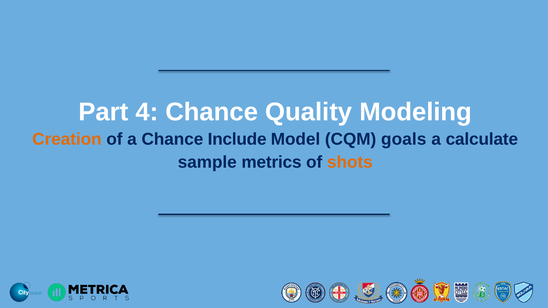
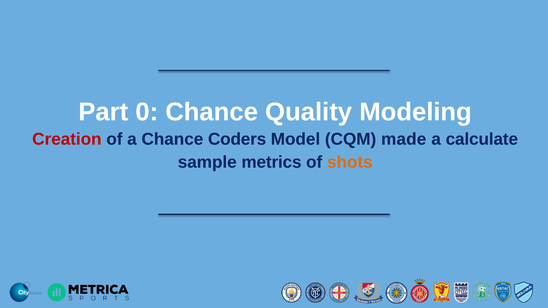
4: 4 -> 0 (147, 112)
Creation colour: orange -> red (67, 139)
Include: Include -> Coders (237, 139)
goals: goals -> made (404, 139)
